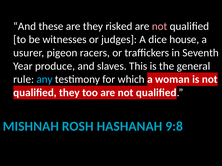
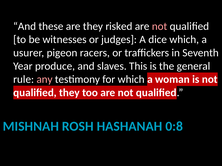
dice house: house -> which (184, 40)
any colour: light blue -> pink (45, 80)
9:8: 9:8 -> 0:8 (174, 127)
